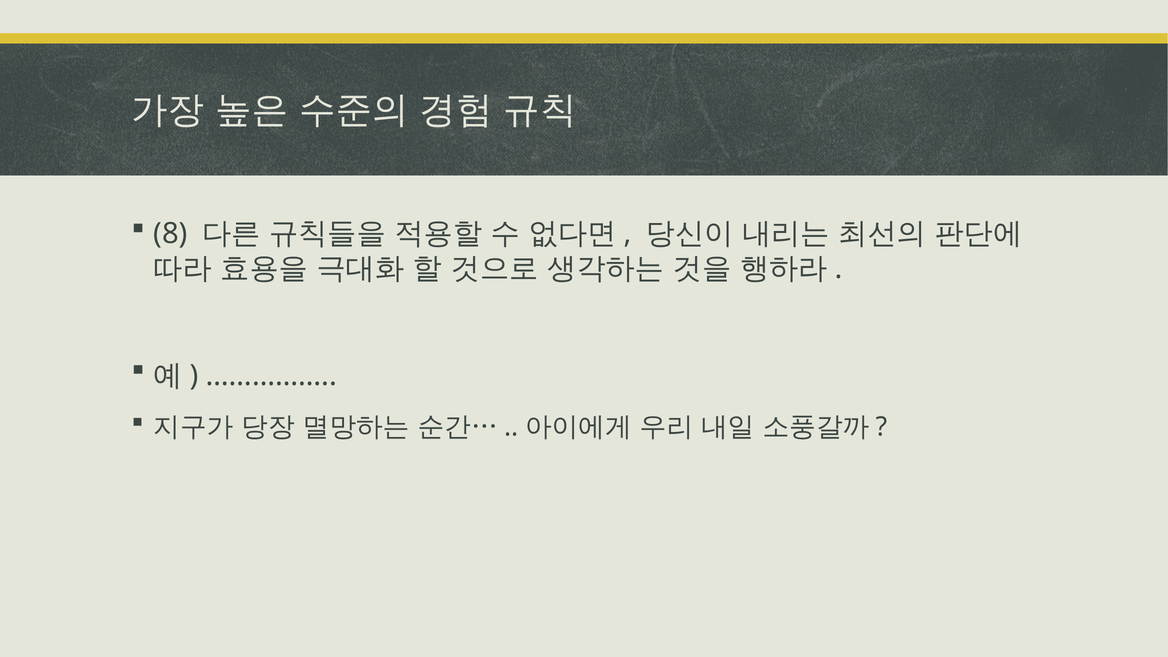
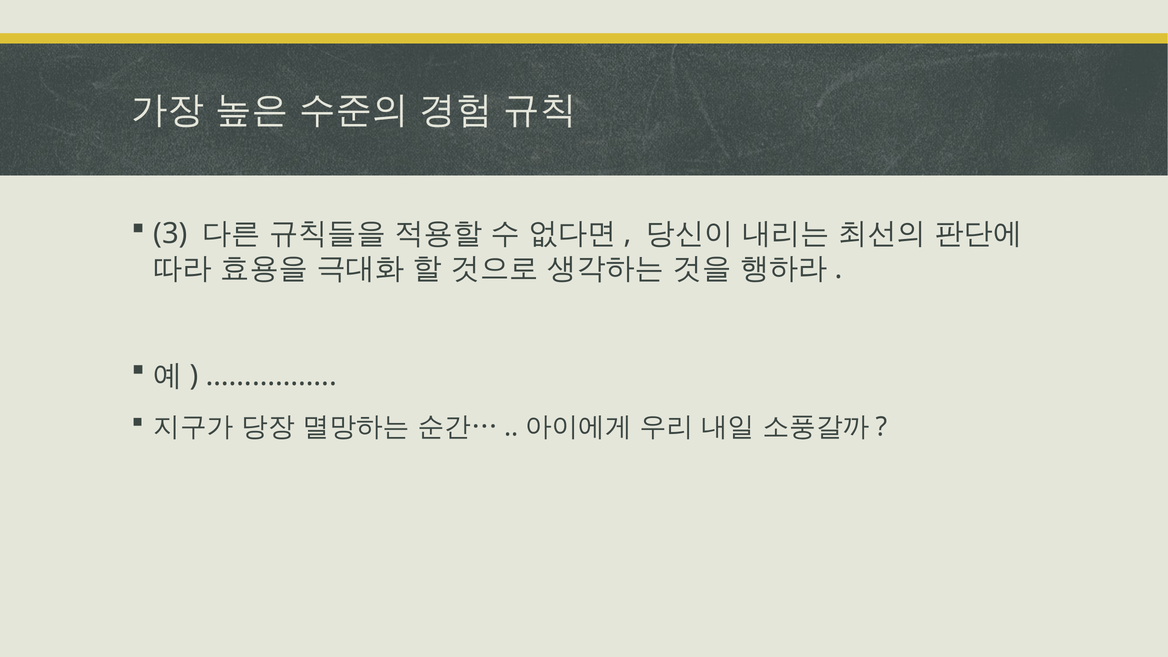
8: 8 -> 3 (170, 234)
